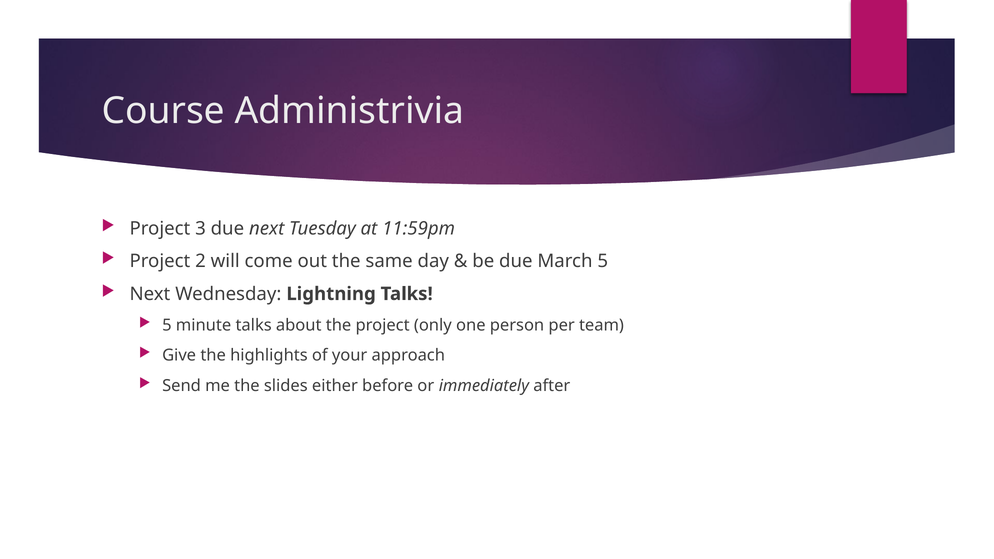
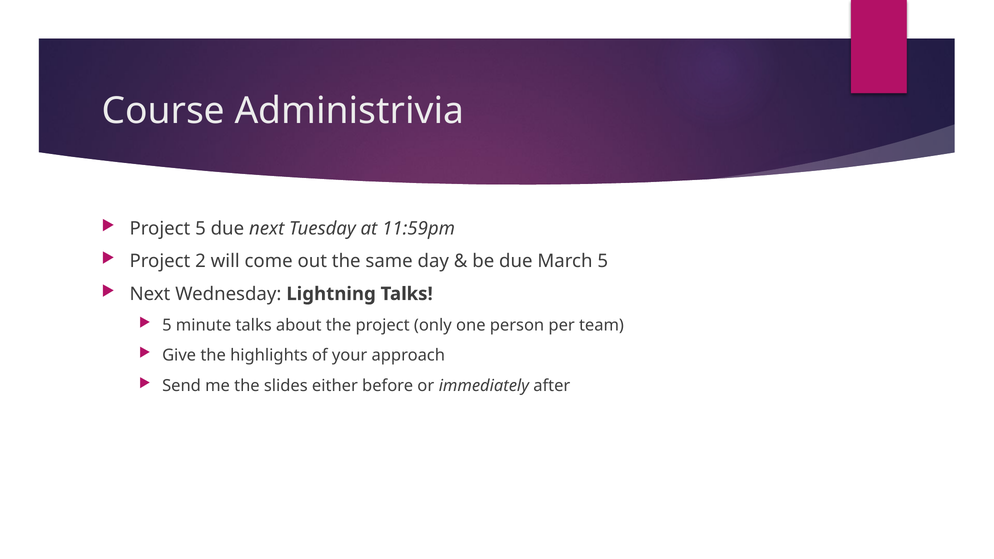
Project 3: 3 -> 5 (200, 228)
